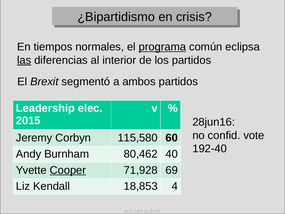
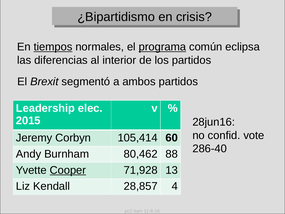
tiempos underline: none -> present (53, 47)
las underline: present -> none (24, 60)
115,580: 115,580 -> 105,414 (138, 138)
192-40: 192-40 -> 286-40 (210, 149)
40: 40 -> 88 (172, 154)
69: 69 -> 13 (172, 170)
18,853: 18,853 -> 28,857 (141, 186)
